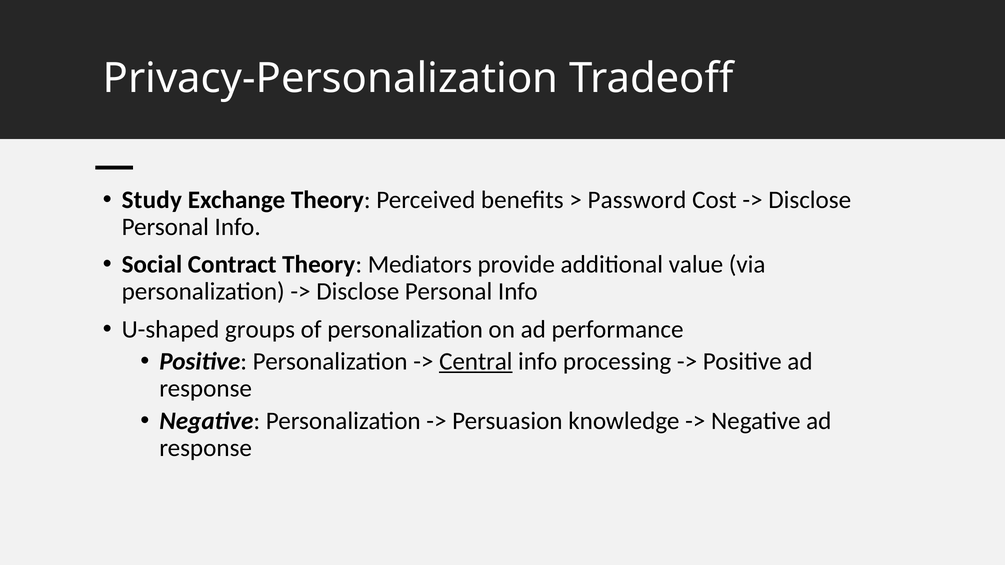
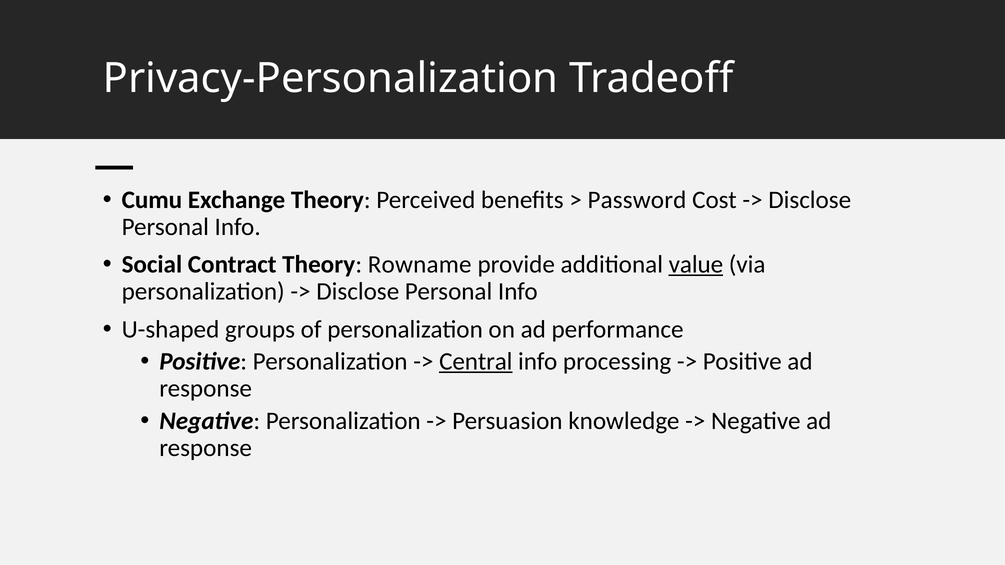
Study: Study -> Cumu (152, 200)
Mediators: Mediators -> Rowname (420, 265)
value underline: none -> present (696, 265)
